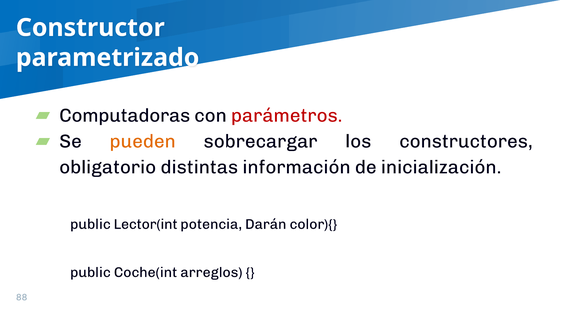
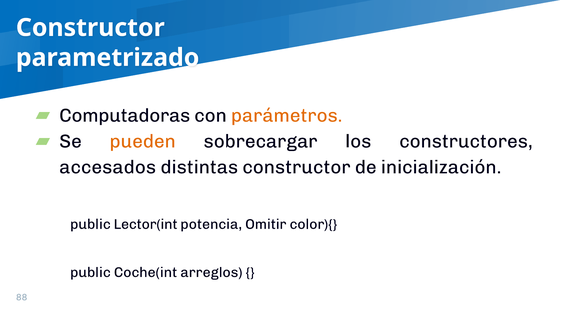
parámetros colour: red -> orange (287, 115)
obligatorio: obligatorio -> accesados (108, 167)
distintas información: información -> constructor (296, 167)
Darán: Darán -> Omitir (266, 224)
